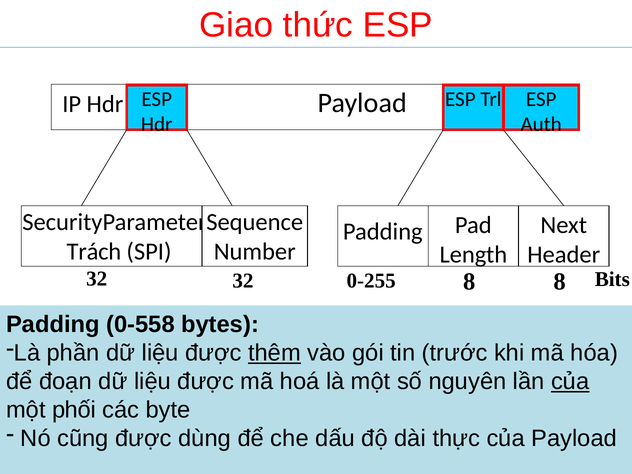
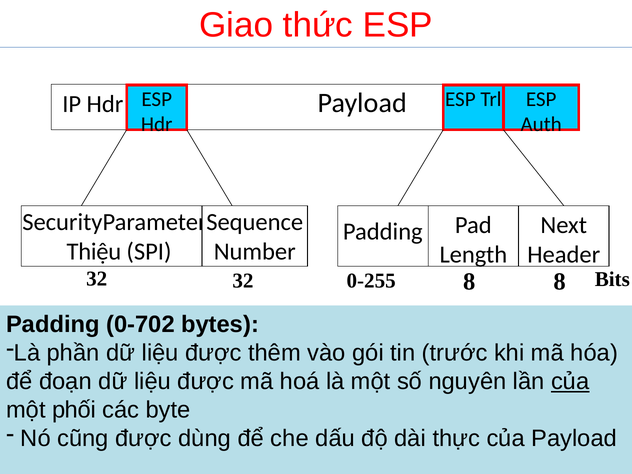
Trách: Trách -> Thiệu (94, 252)
0-558: 0-558 -> 0-702 (140, 324)
thêm underline: present -> none (275, 353)
